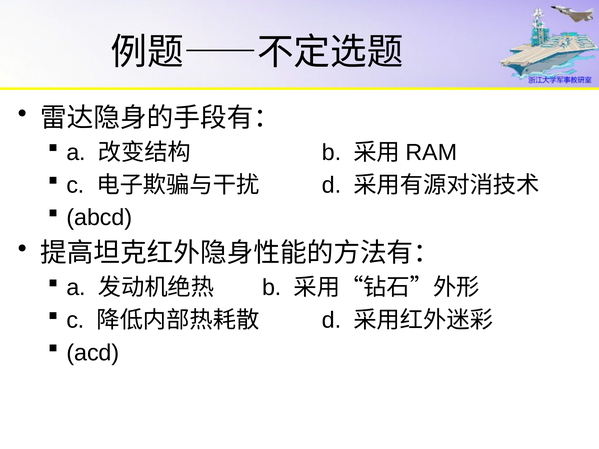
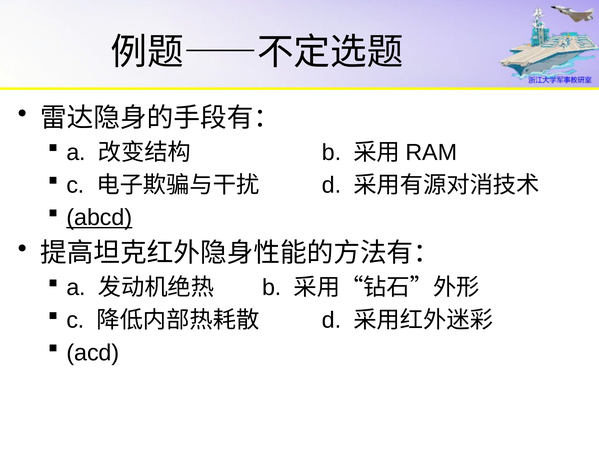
abcd underline: none -> present (99, 218)
